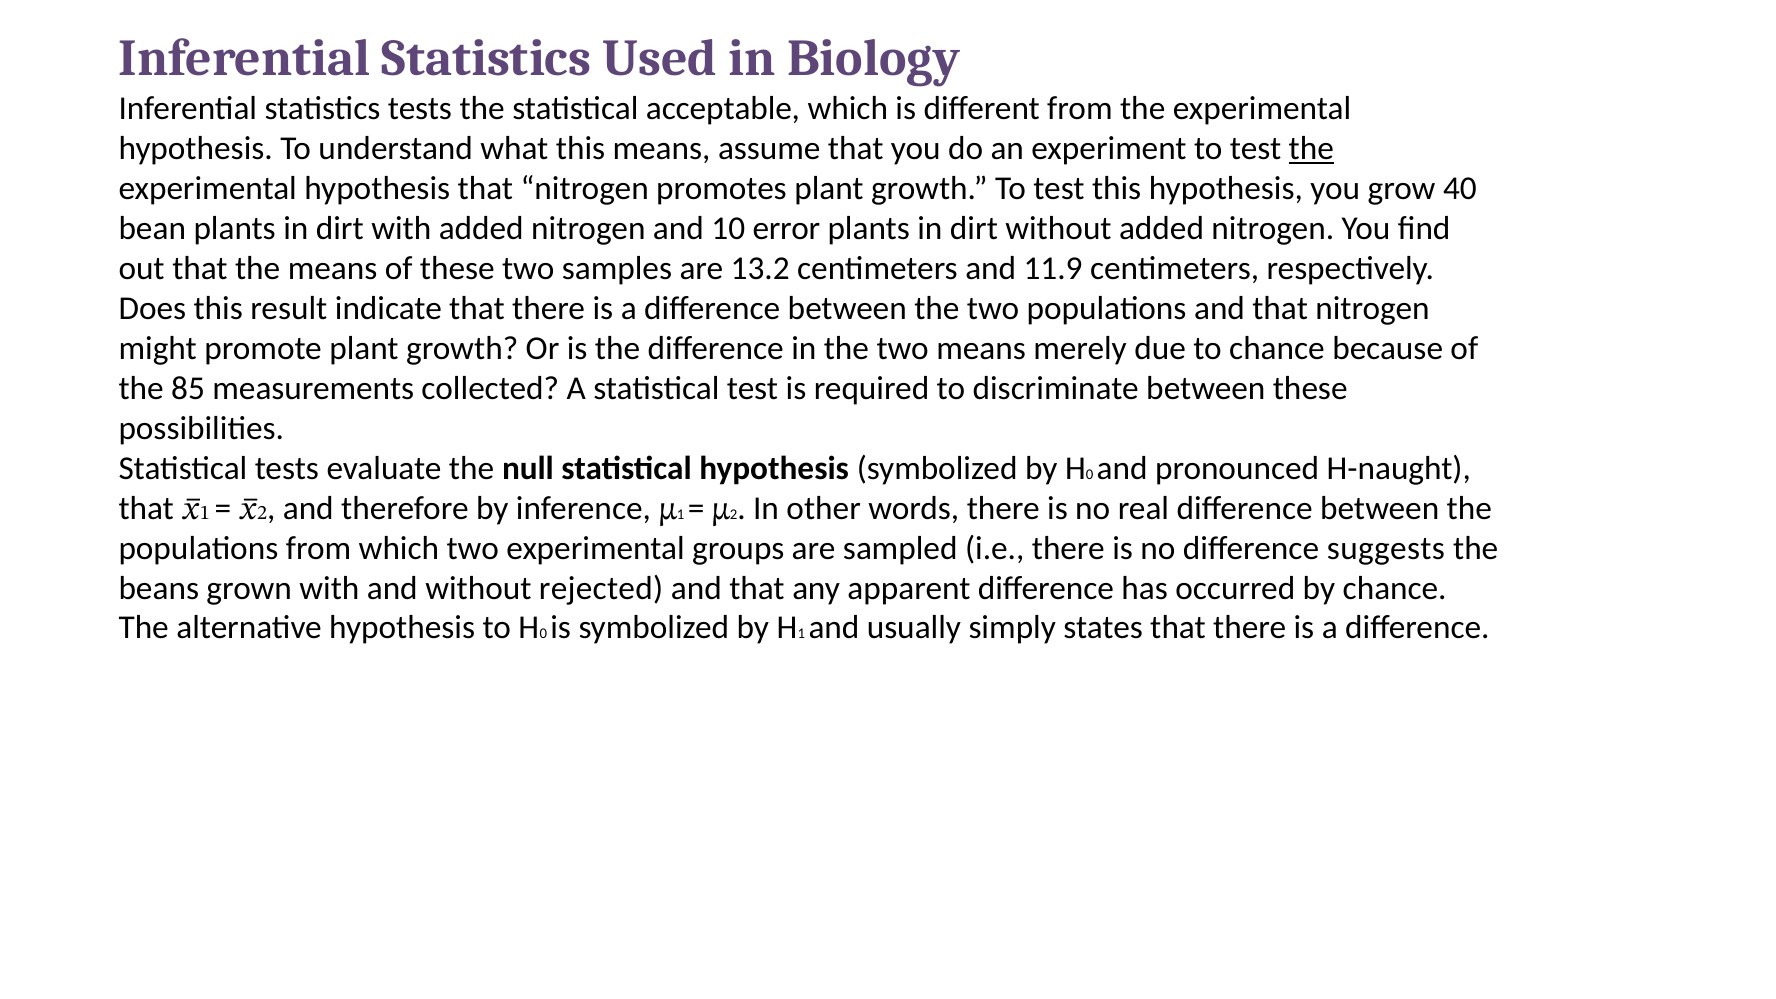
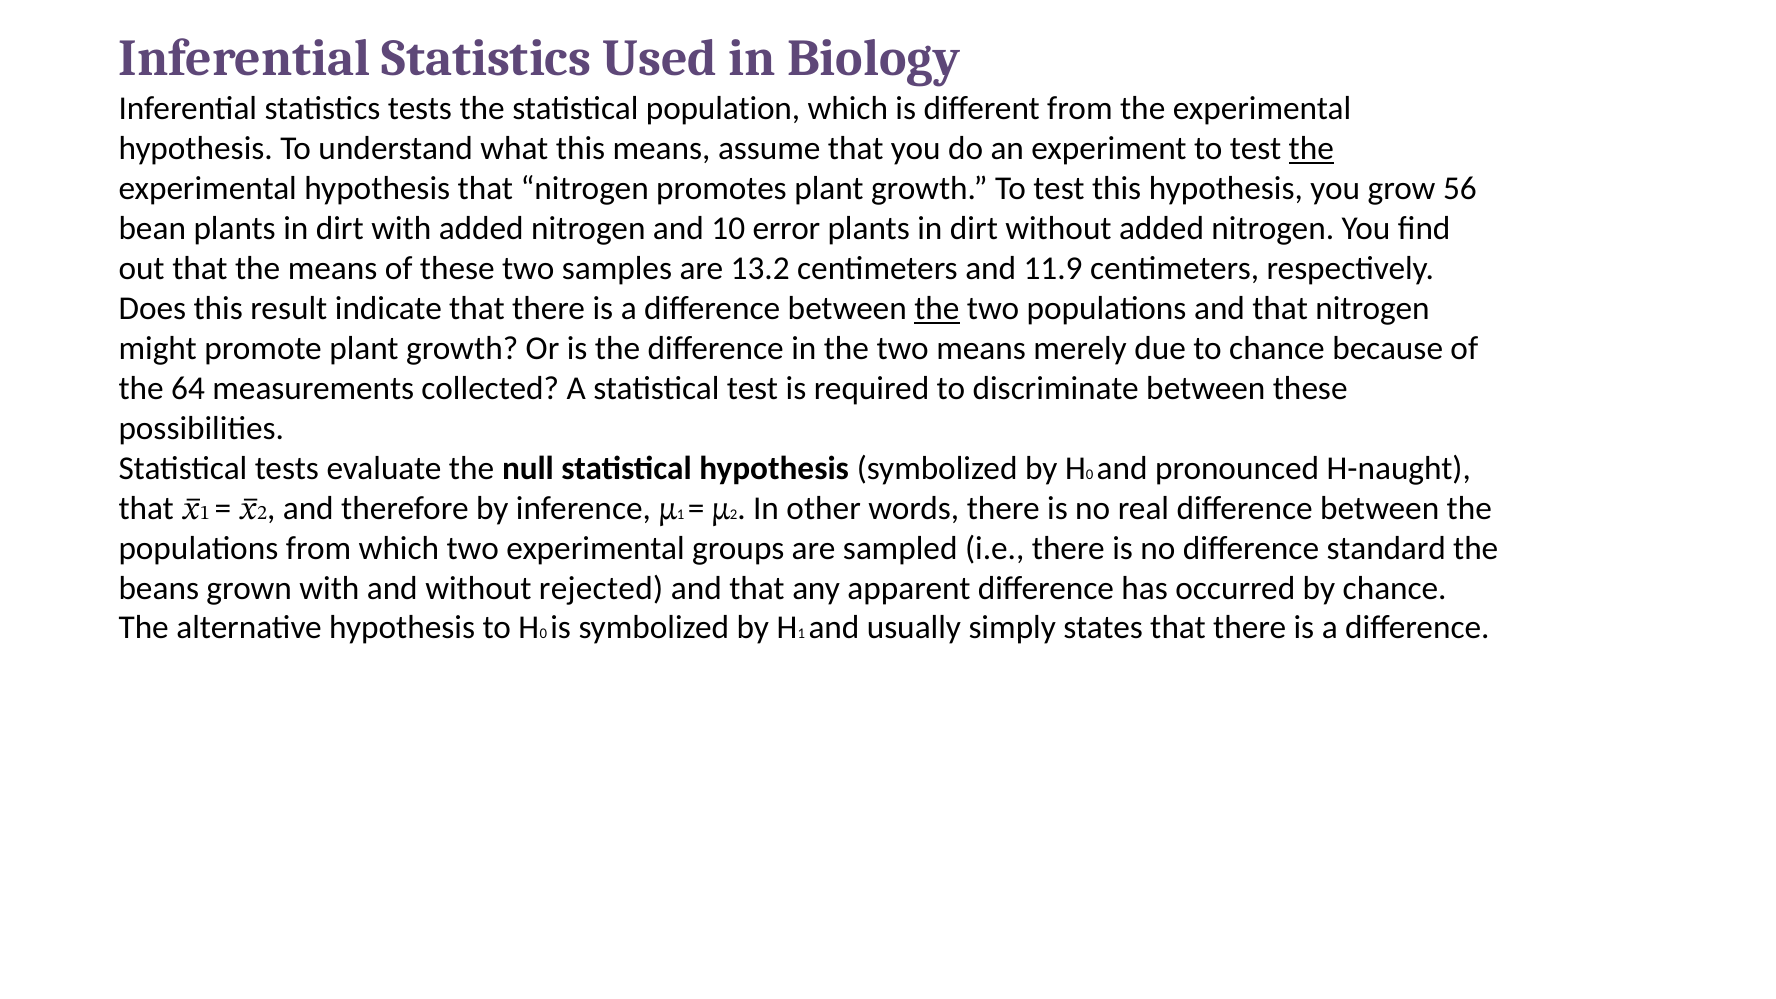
acceptable: acceptable -> population (723, 109)
40: 40 -> 56 (1460, 188)
the underline: none -> present (937, 308)
85: 85 -> 64 (188, 388)
suggests: suggests -> standard (1386, 548)
